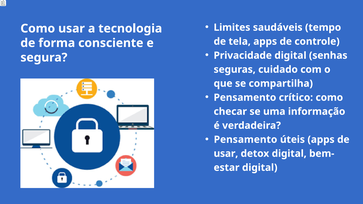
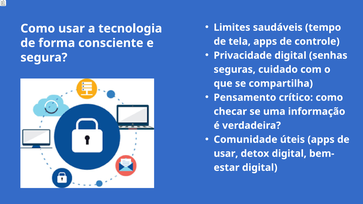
Pensamento: Pensamento -> Comunidade (246, 140)
